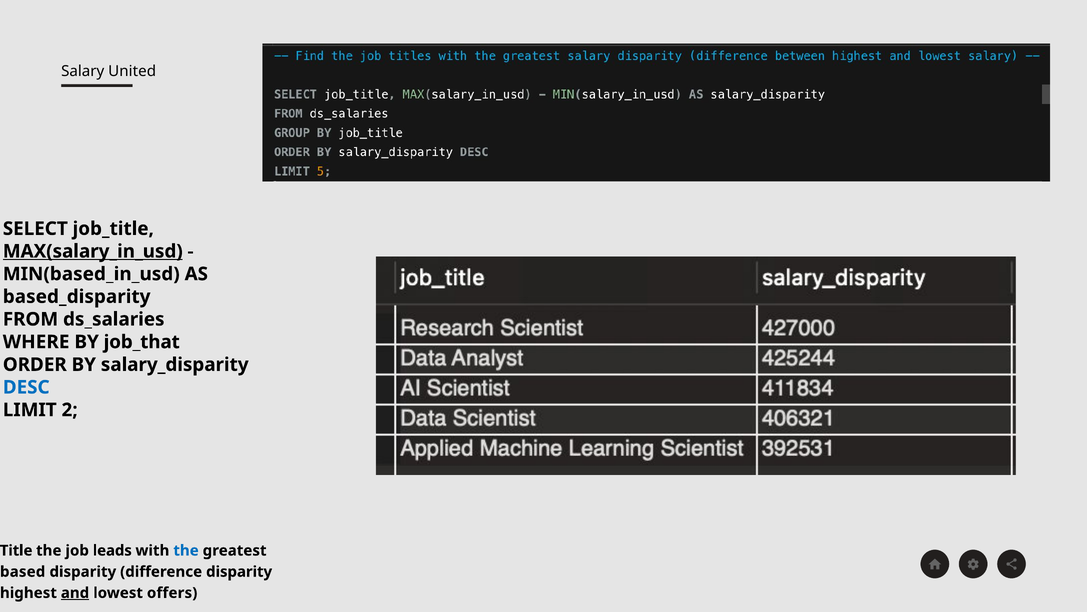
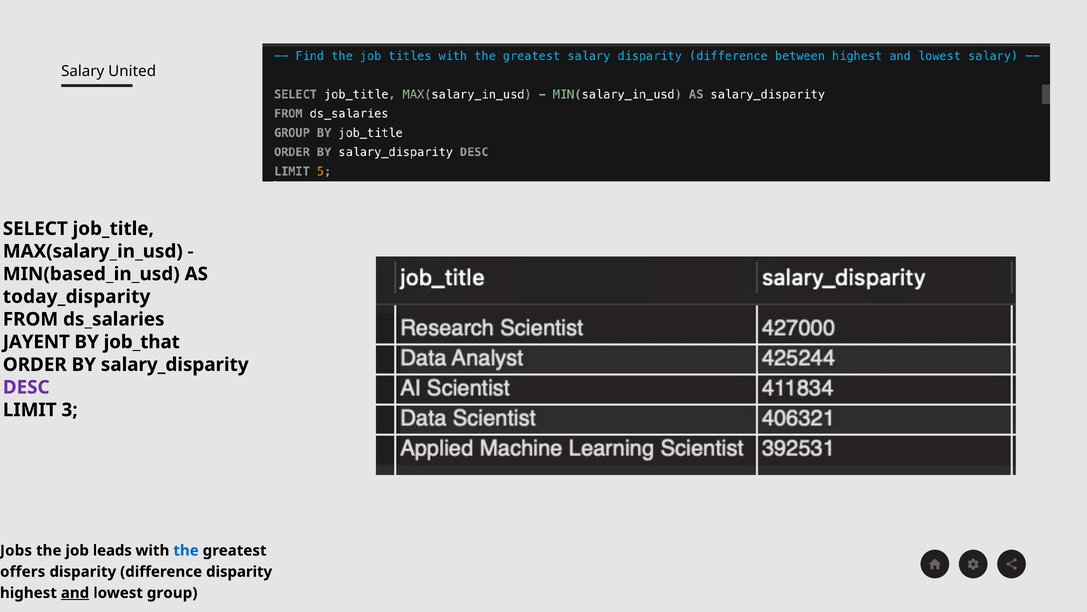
MAX(salary_in_usd underline: present -> none (93, 251)
based_disparity: based_disparity -> today_disparity (77, 296)
WHERE: WHERE -> JAYENT (36, 342)
DESC colour: blue -> purple (26, 387)
2: 2 -> 3 (70, 410)
Title: Title -> Jobs (16, 550)
based: based -> offers (23, 571)
offers: offers -> group (172, 592)
